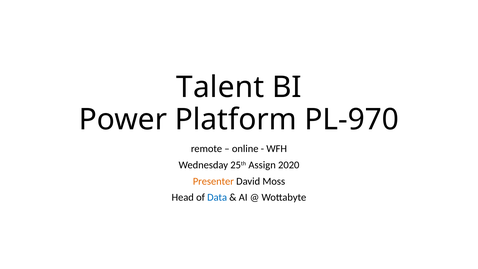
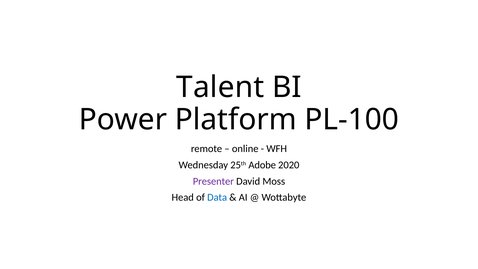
PL-970: PL-970 -> PL-100 (352, 119)
Assign: Assign -> Adobe (262, 165)
Presenter colour: orange -> purple (213, 181)
